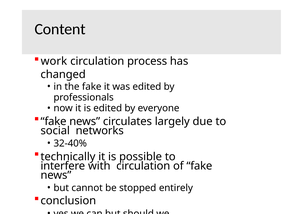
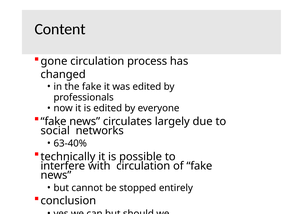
work: work -> gone (54, 61)
32-40%: 32-40% -> 63-40% (70, 144)
